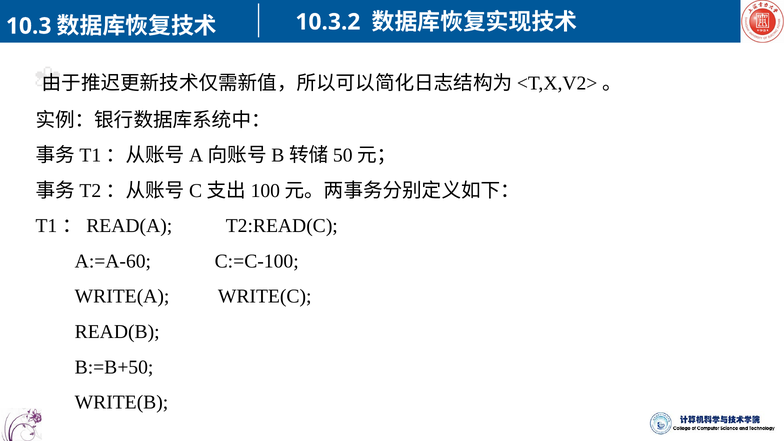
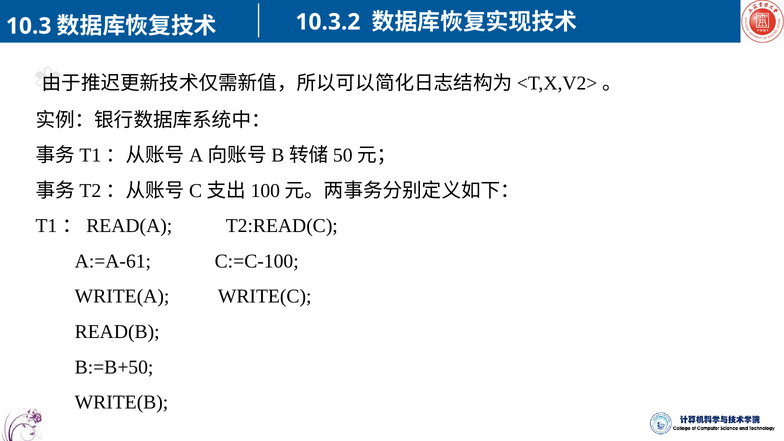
A:=A-60: A:=A-60 -> A:=A-61 (113, 261)
